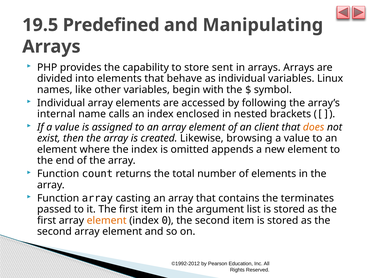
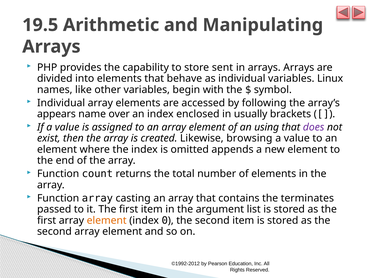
Predefined: Predefined -> Arithmetic (111, 25)
internal: internal -> appears (56, 114)
calls: calls -> over (119, 114)
nested: nested -> usually (251, 114)
client: client -> using (267, 127)
does colour: orange -> purple (314, 127)
